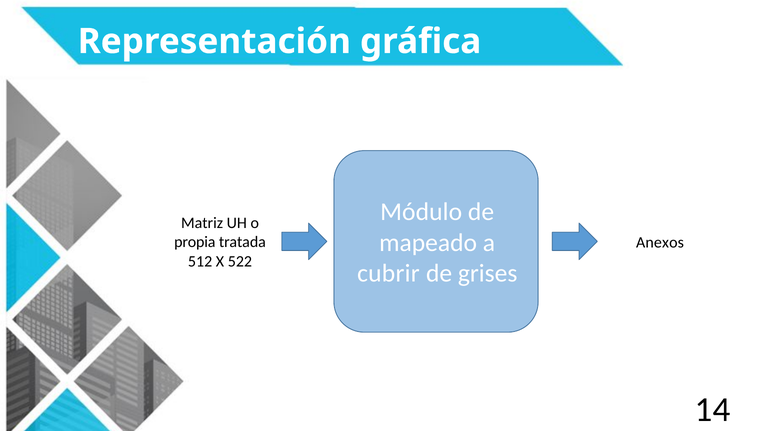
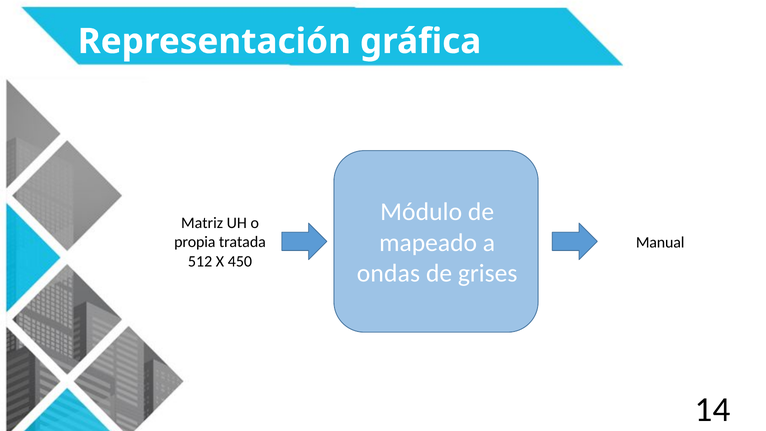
Anexos: Anexos -> Manual (660, 242)
522: 522 -> 450 (240, 261)
cubrir: cubrir -> ondas (388, 273)
